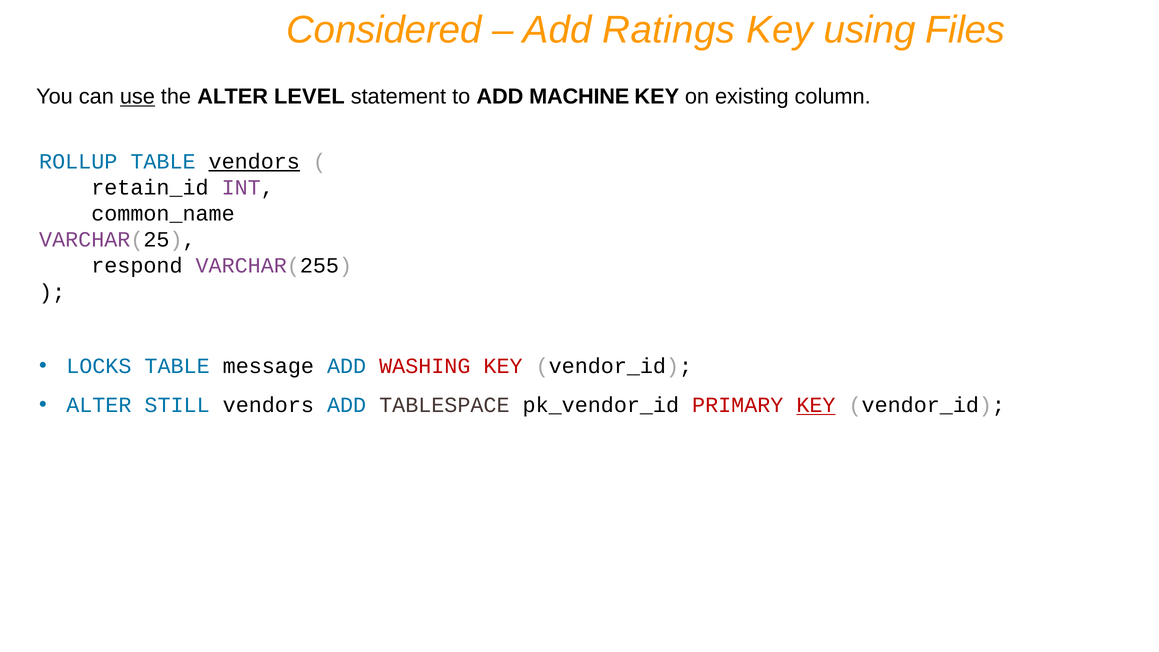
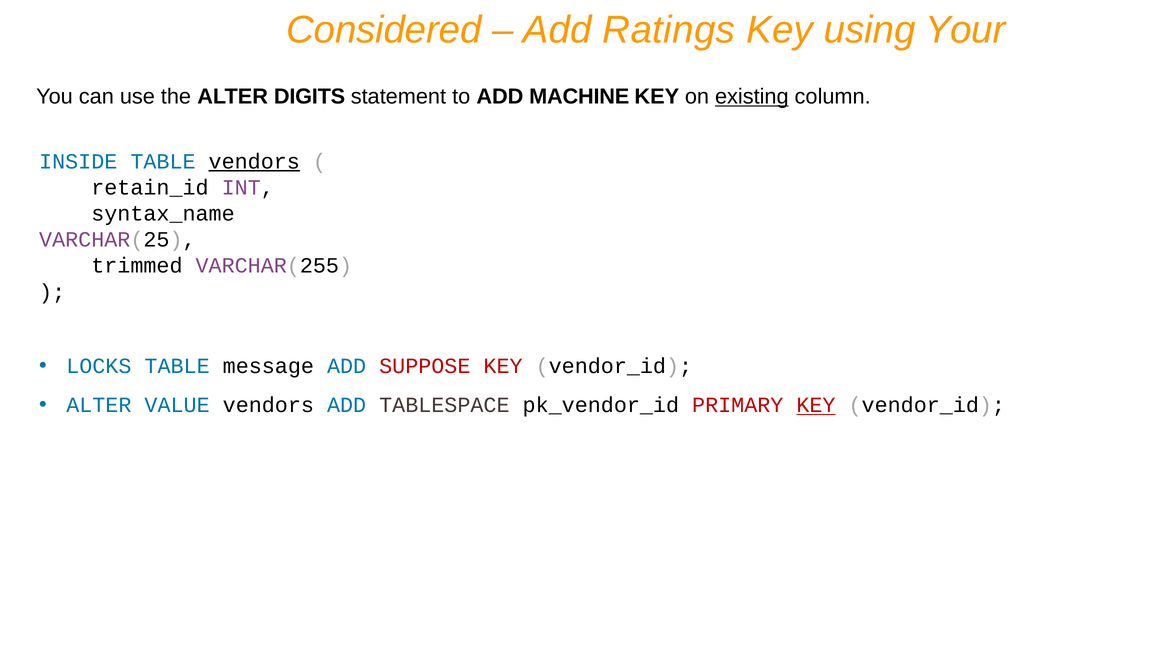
Files: Files -> Your (965, 30)
use underline: present -> none (137, 97)
LEVEL: LEVEL -> DIGITS (310, 97)
existing underline: none -> present (752, 97)
ROLLUP: ROLLUP -> INSIDE (78, 161)
common_name: common_name -> syntax_name (163, 214)
respond: respond -> trimmed (137, 266)
WASHING: WASHING -> SUPPOSE (425, 366)
STILL: STILL -> VALUE (177, 405)
